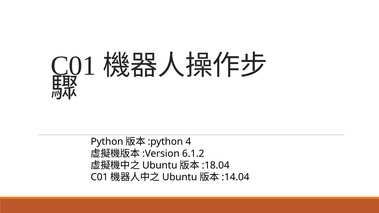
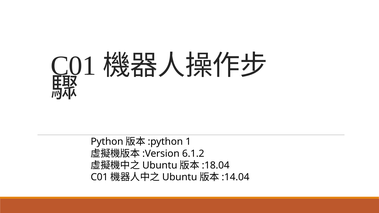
4: 4 -> 1 (188, 142)
